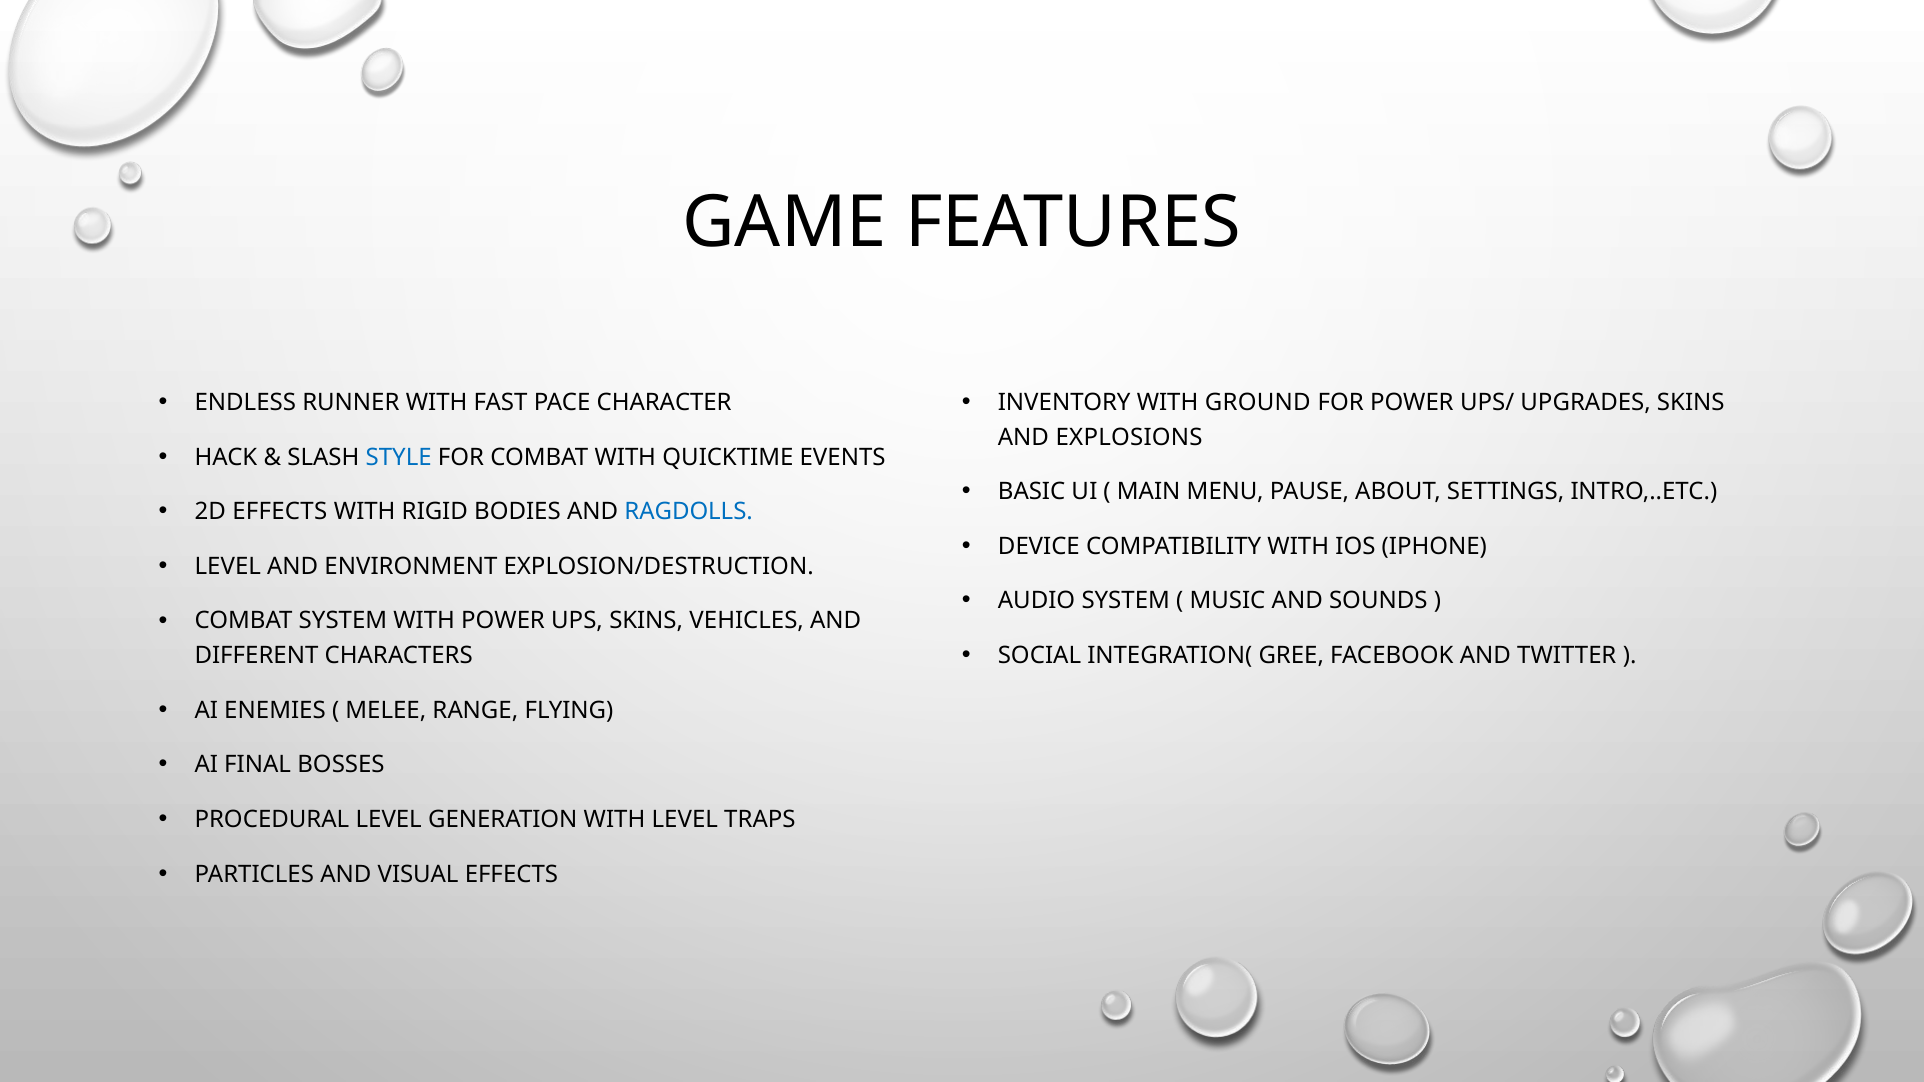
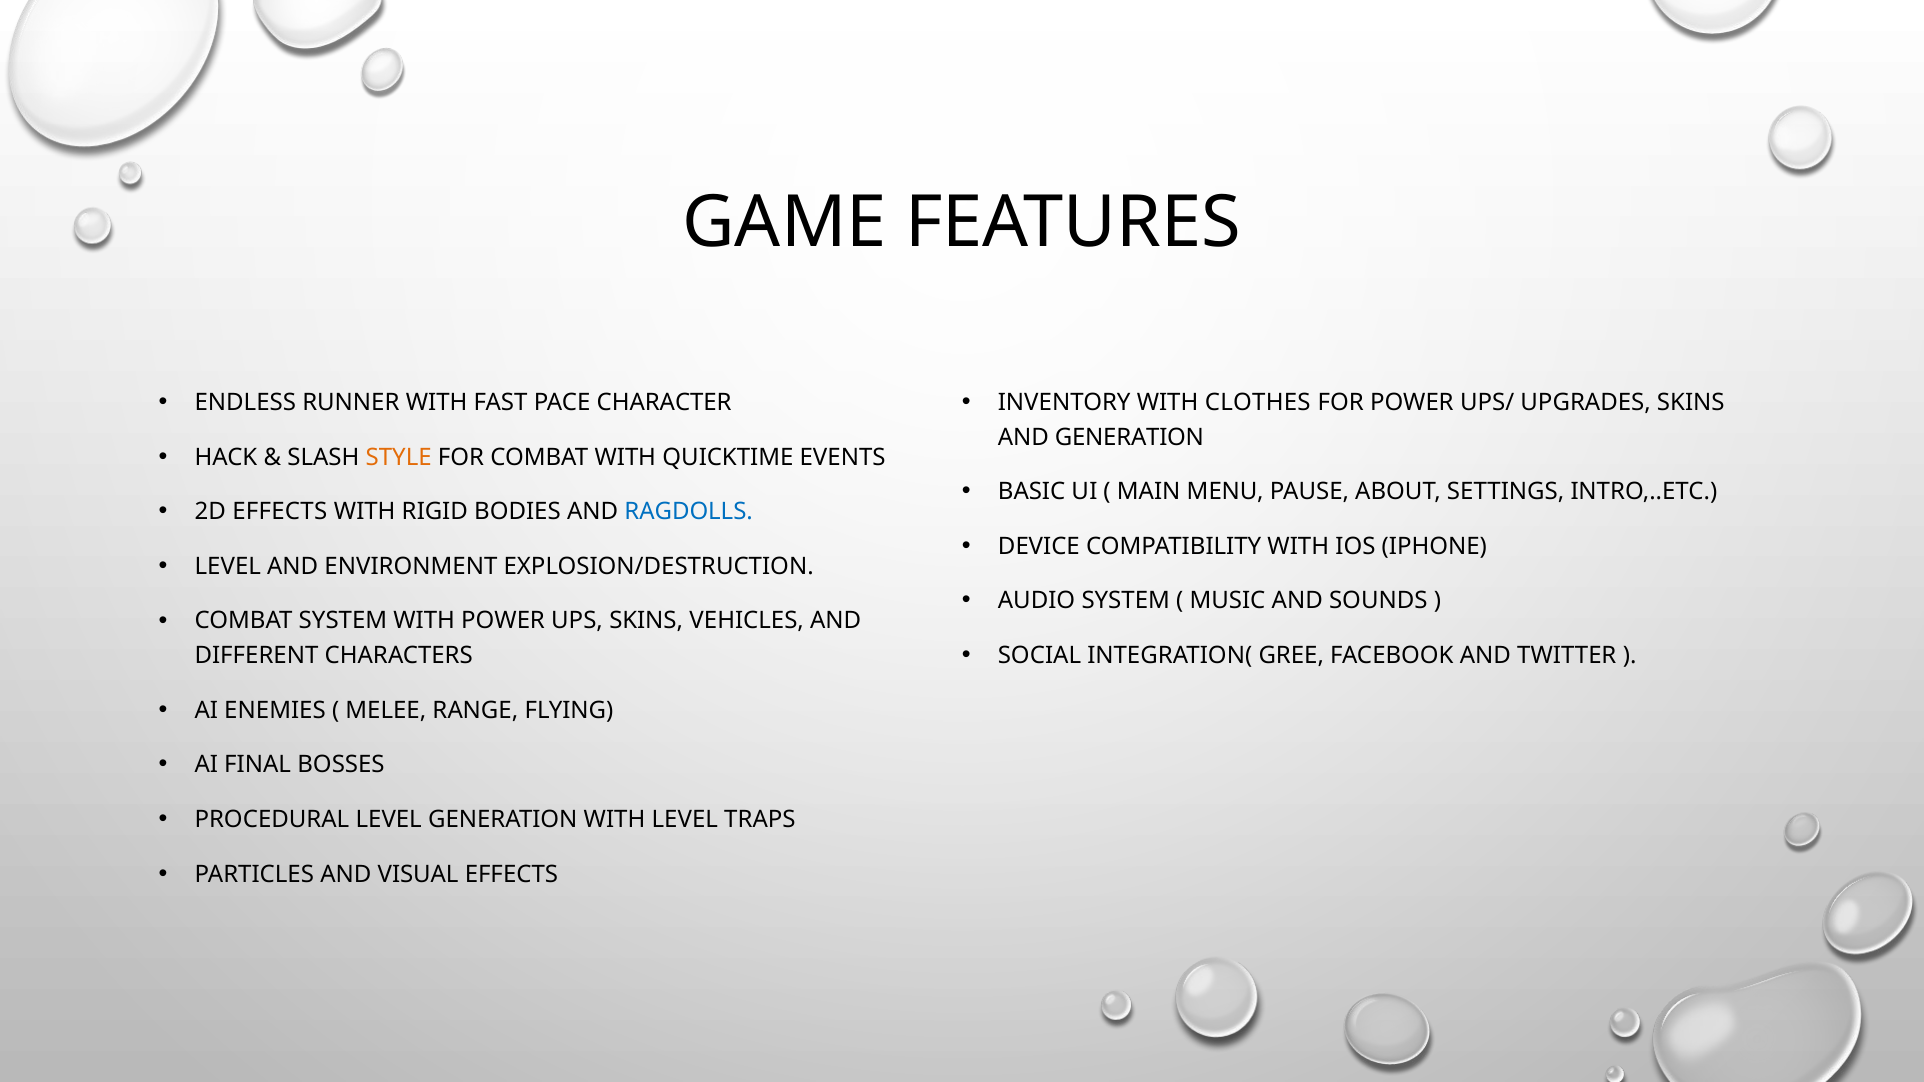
GROUND: GROUND -> CLOTHES (1258, 403)
AND EXPLOSIONS: EXPLOSIONS -> GENERATION (1129, 437)
STYLE colour: blue -> orange (399, 457)
